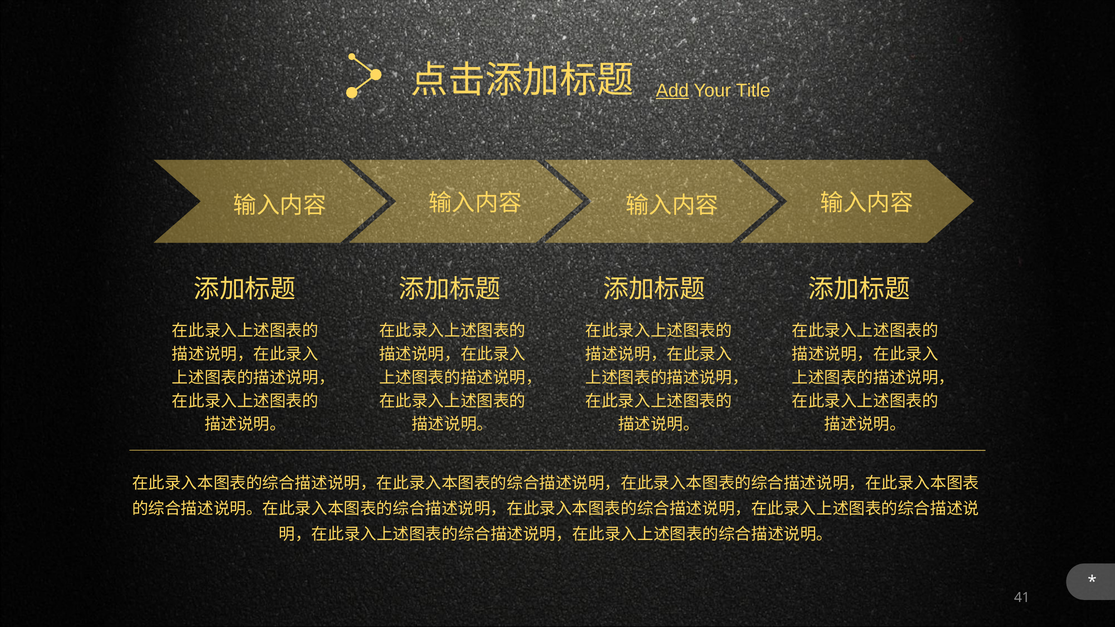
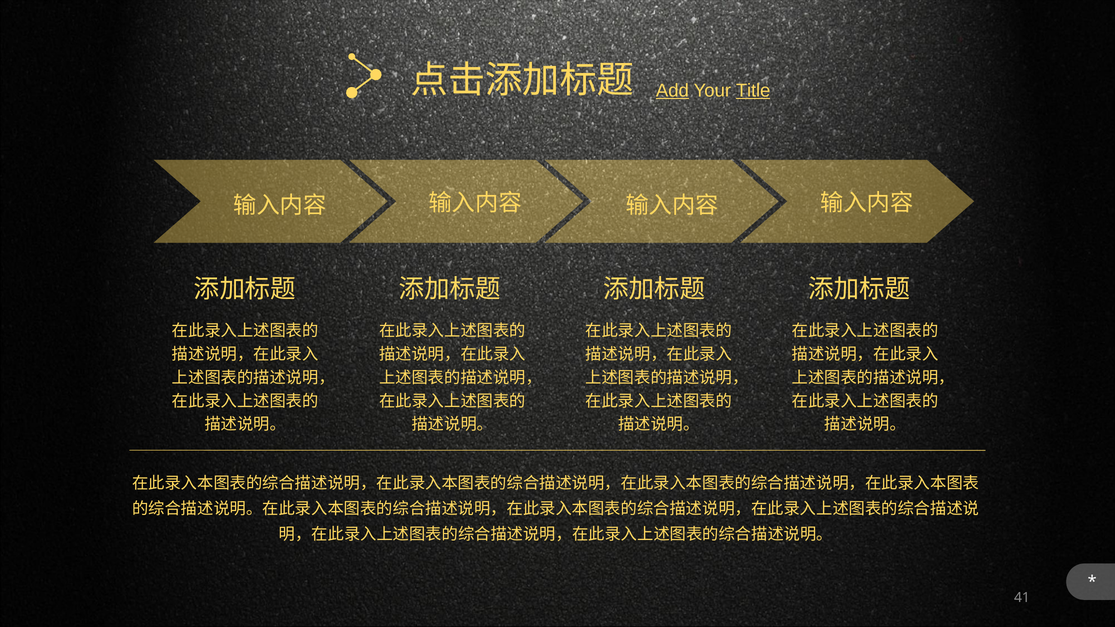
Title underline: none -> present (753, 91)
